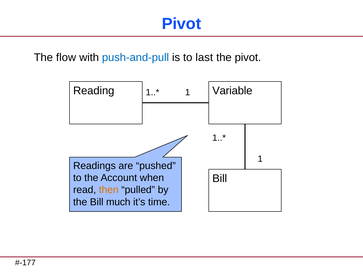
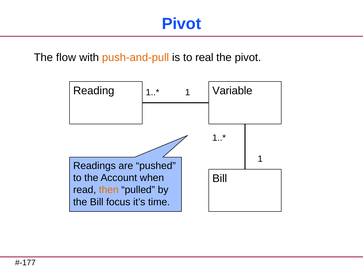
push-and-pull colour: blue -> orange (135, 58)
last: last -> real (204, 58)
much: much -> focus (118, 202)
